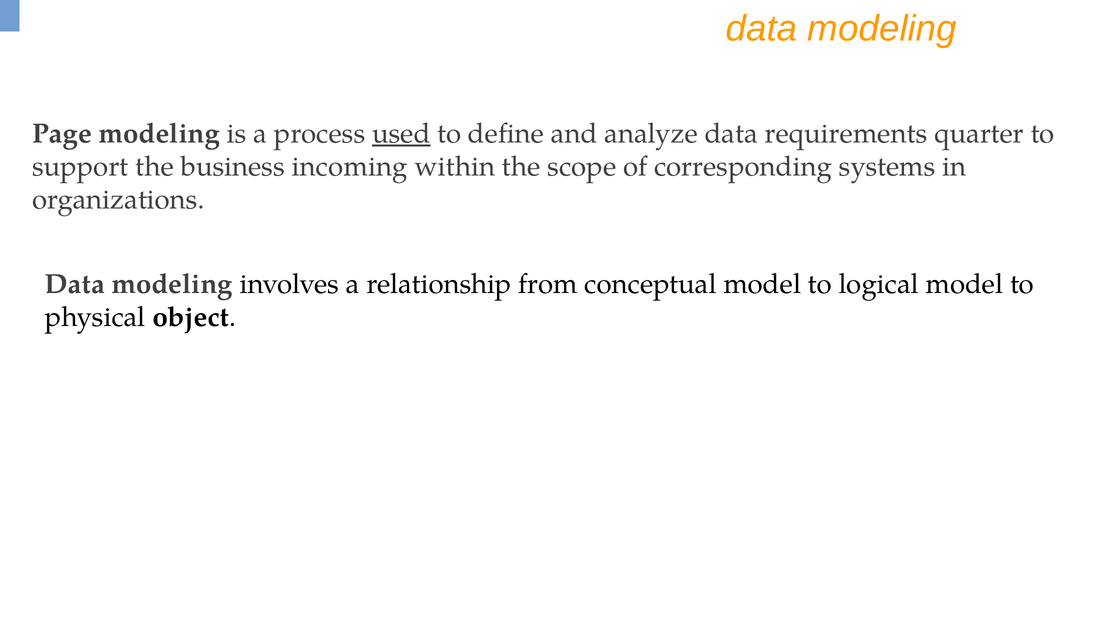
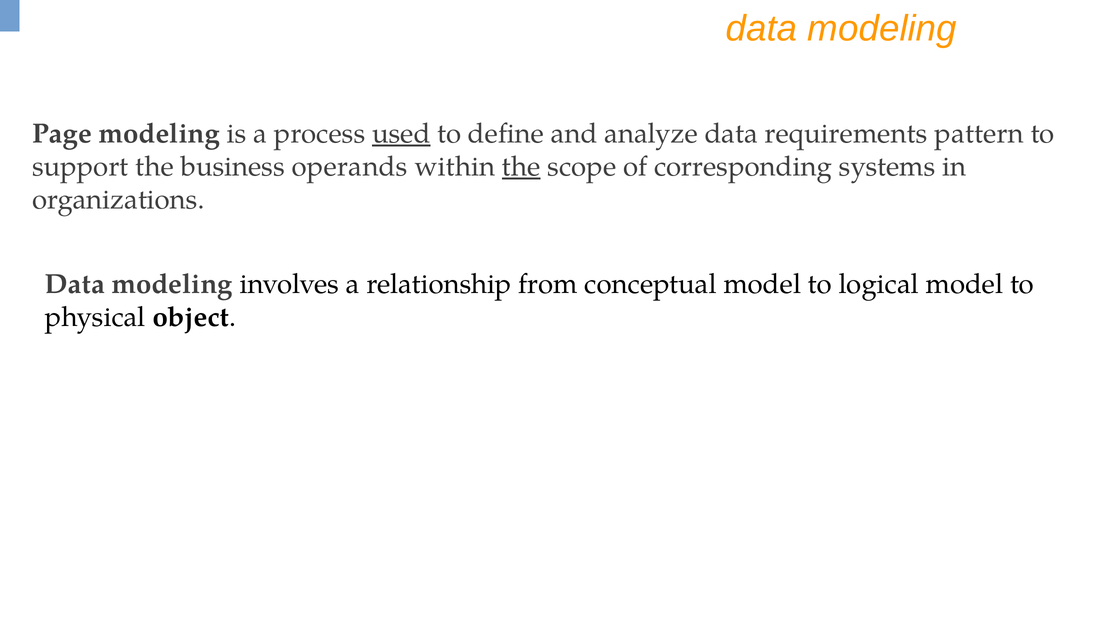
quarter: quarter -> pattern (979, 134)
incoming: incoming -> operands (350, 167)
the underline: none -> present (521, 167)
